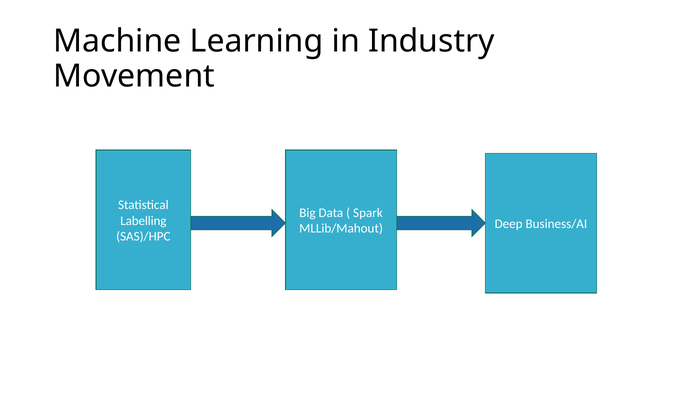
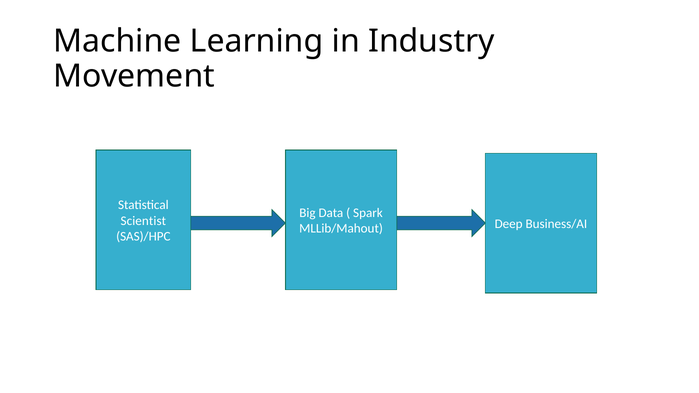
Labelling: Labelling -> Scientist (143, 221)
